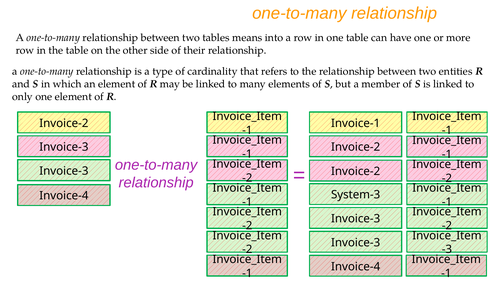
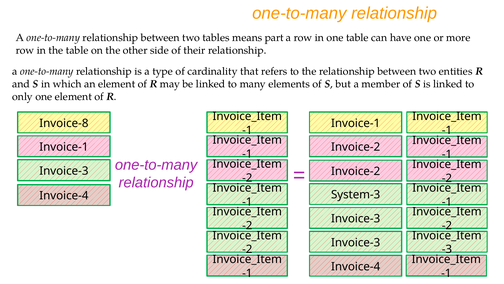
into: into -> part (274, 38)
Invoice-2: Invoice-2 -> Invoice-8 (64, 123)
Invoice-3: Invoice-3 -> Invoice-1 (64, 147)
